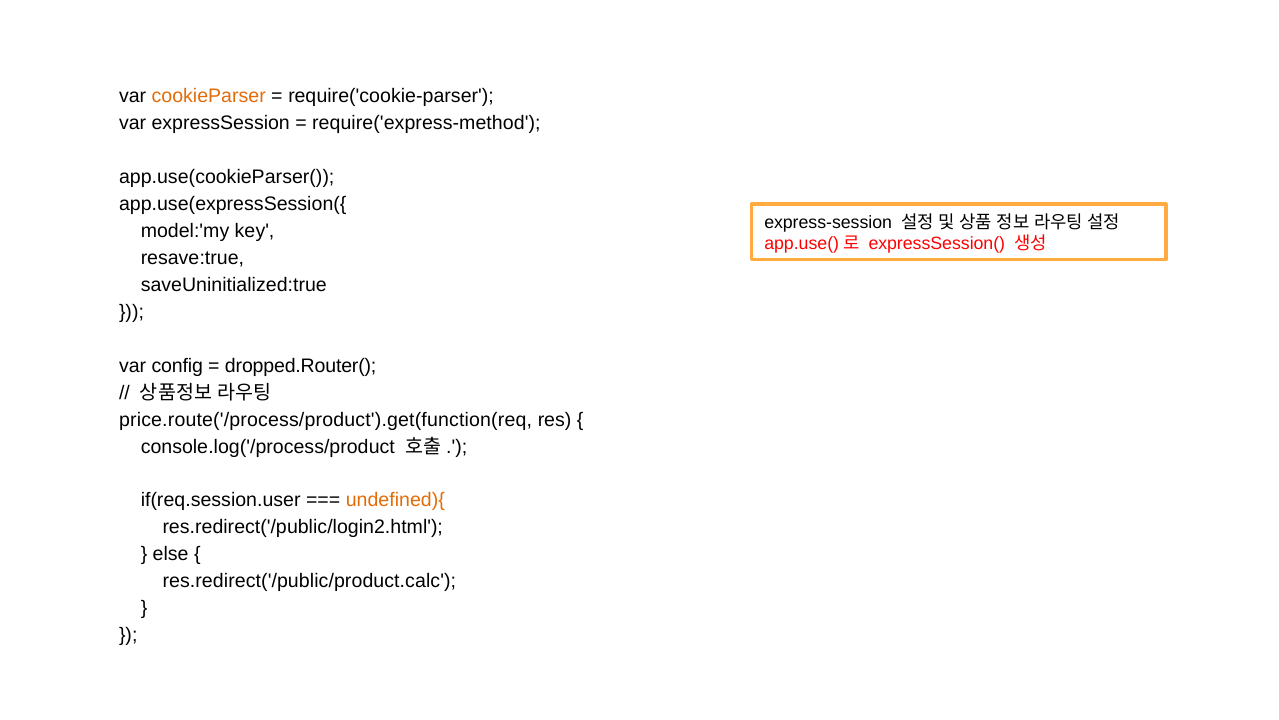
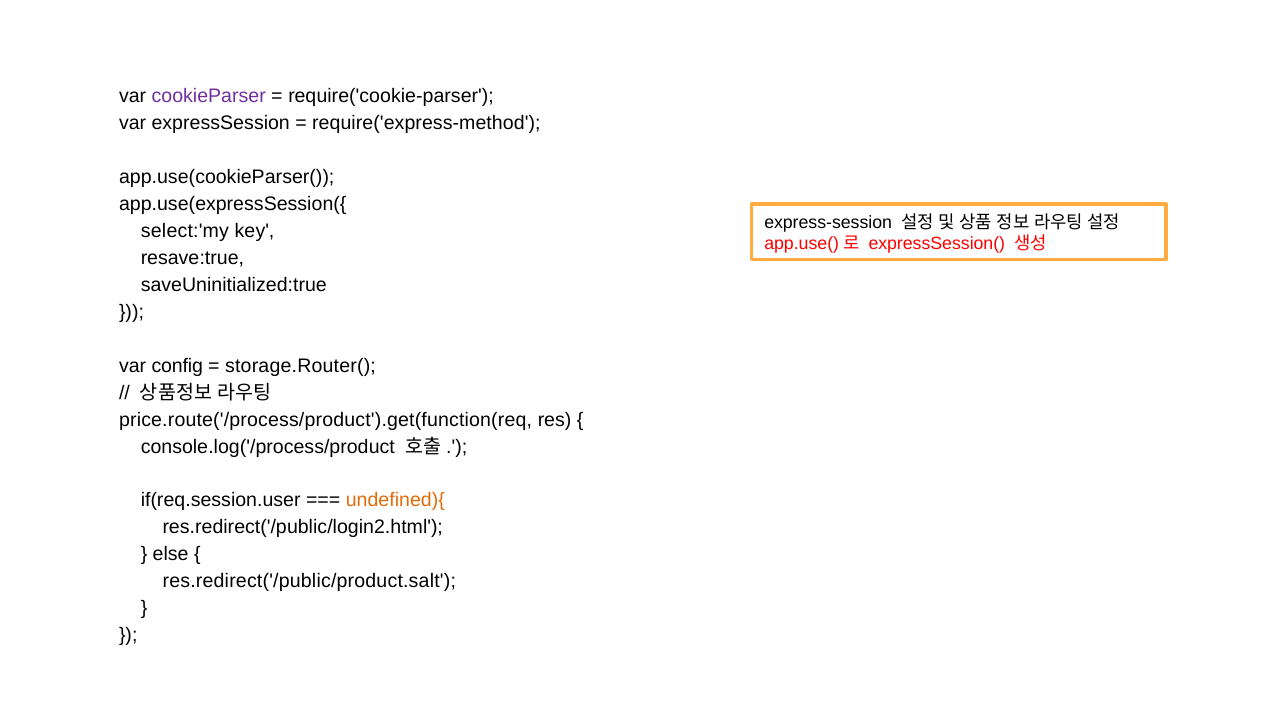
cookieParser colour: orange -> purple (209, 96)
model:'my: model:'my -> select:'my (185, 231)
dropped.Router(: dropped.Router( -> storage.Router( (301, 365)
res.redirect('/public/product.calc: res.redirect('/public/product.calc -> res.redirect('/public/product.salt (309, 581)
